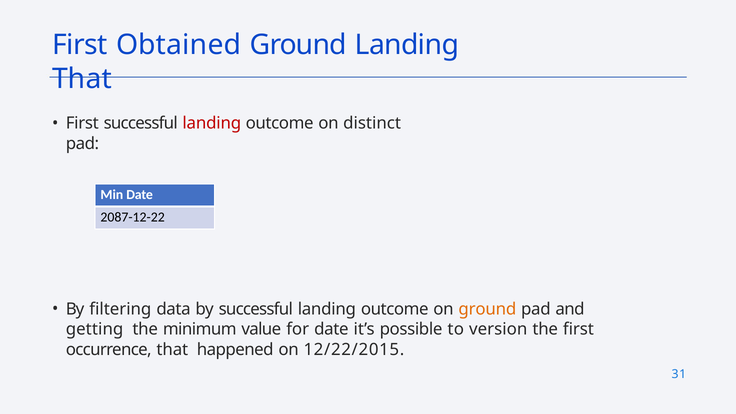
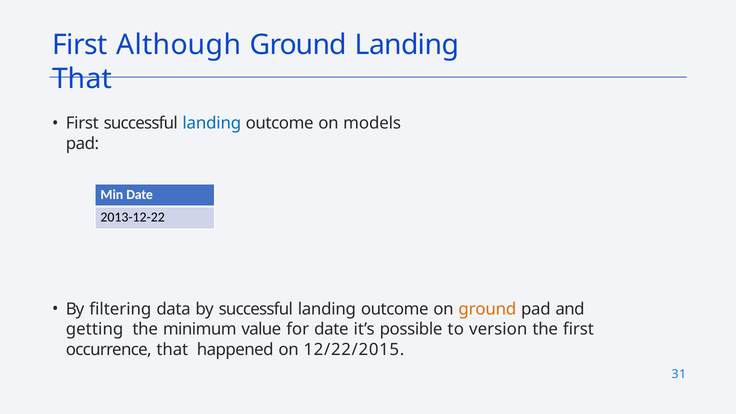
Obtained: Obtained -> Although (179, 45)
landing colour: red -> blue (212, 123)
distinct: distinct -> models (372, 123)
2087-12-22: 2087-12-22 -> 2013-12-22 (133, 217)
